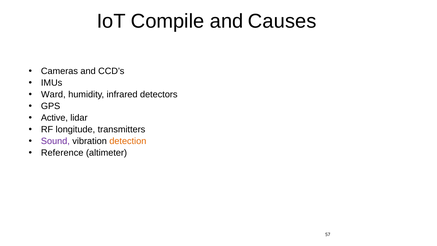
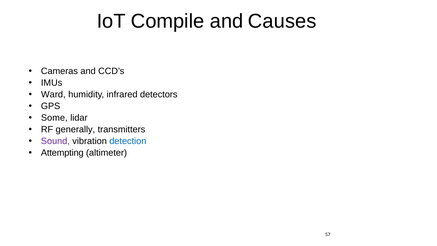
Active: Active -> Some (54, 118)
longitude: longitude -> generally (75, 129)
detection colour: orange -> blue (128, 141)
Reference: Reference -> Attempting (62, 153)
